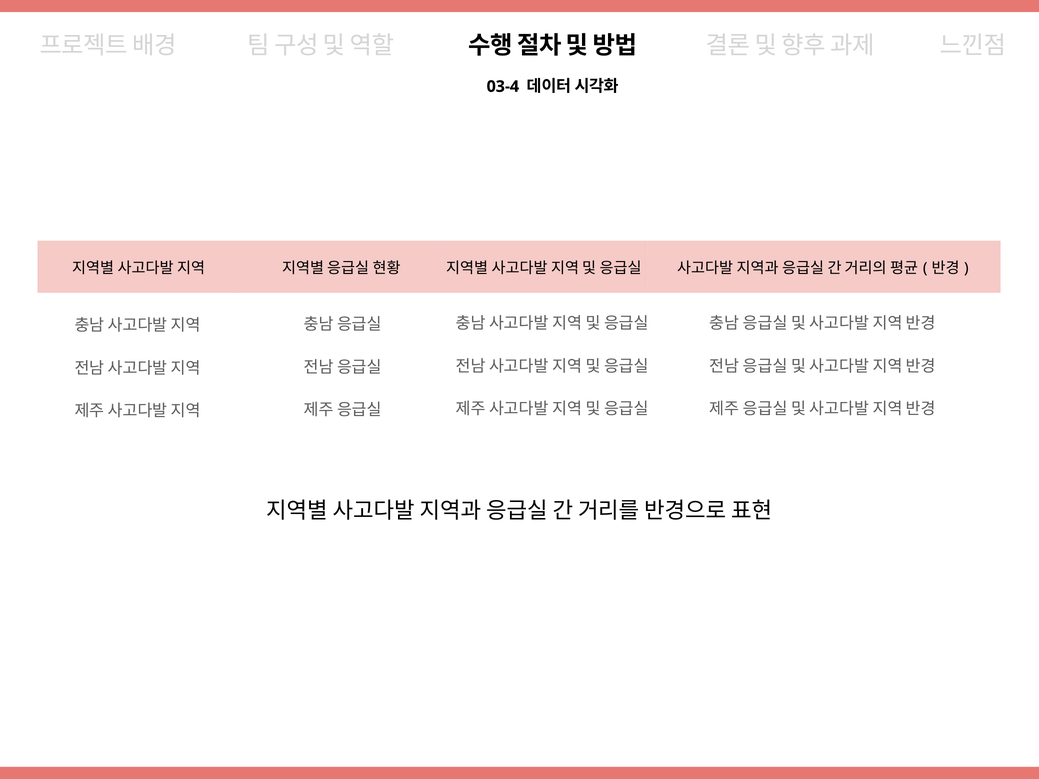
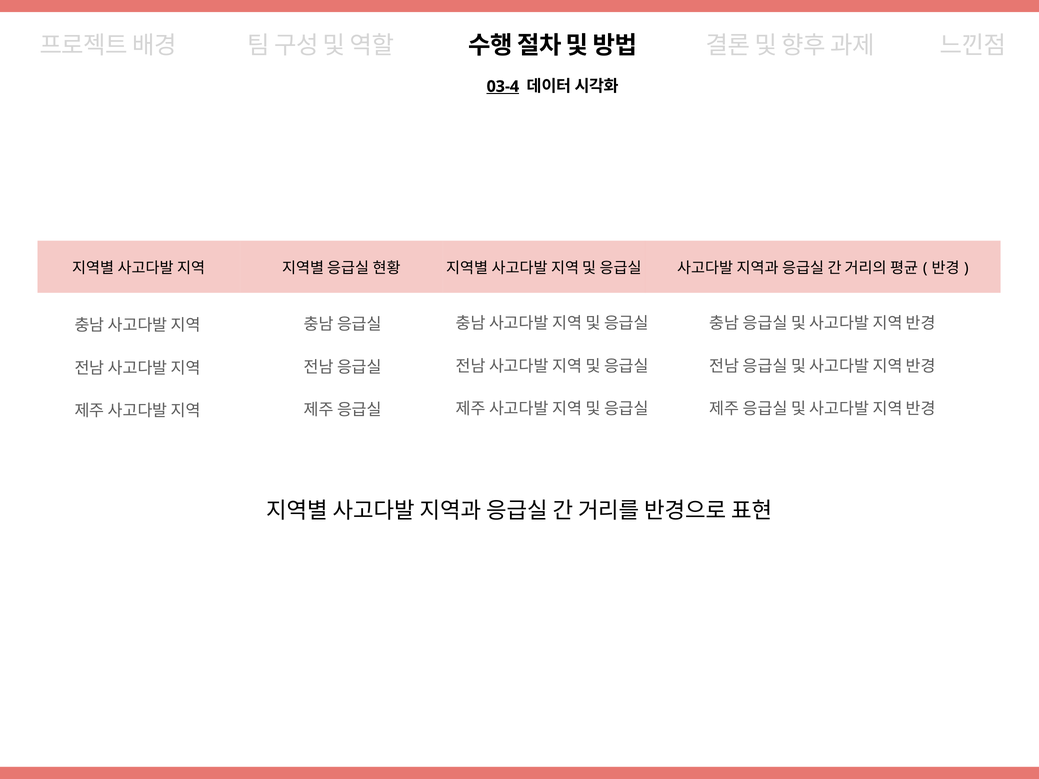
03-4 underline: none -> present (503, 87)
